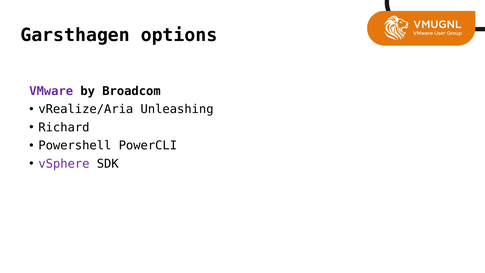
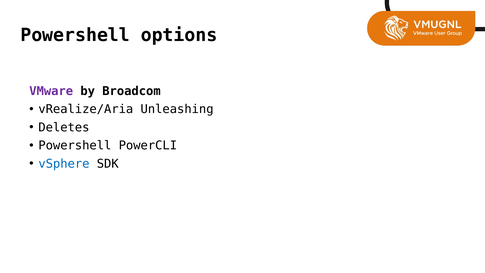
Garsthagen: Garsthagen -> Powershell (75, 35)
Richard: Richard -> Deletes (64, 127)
vSphere colour: purple -> blue (64, 164)
